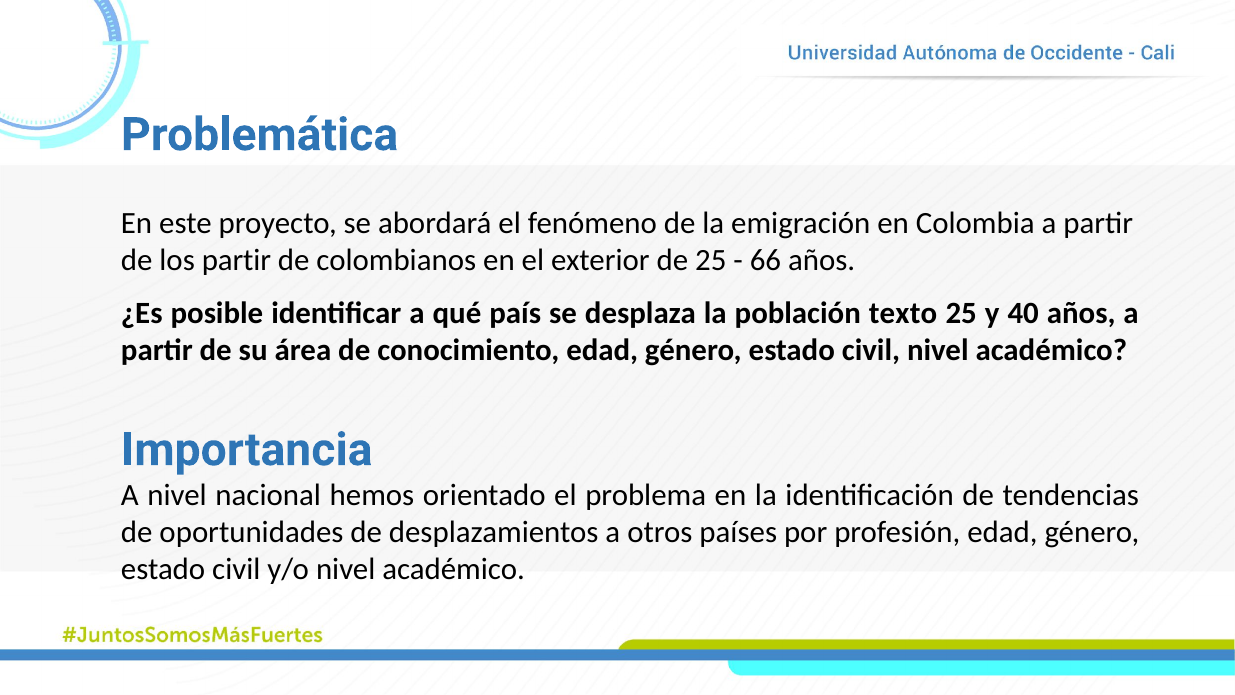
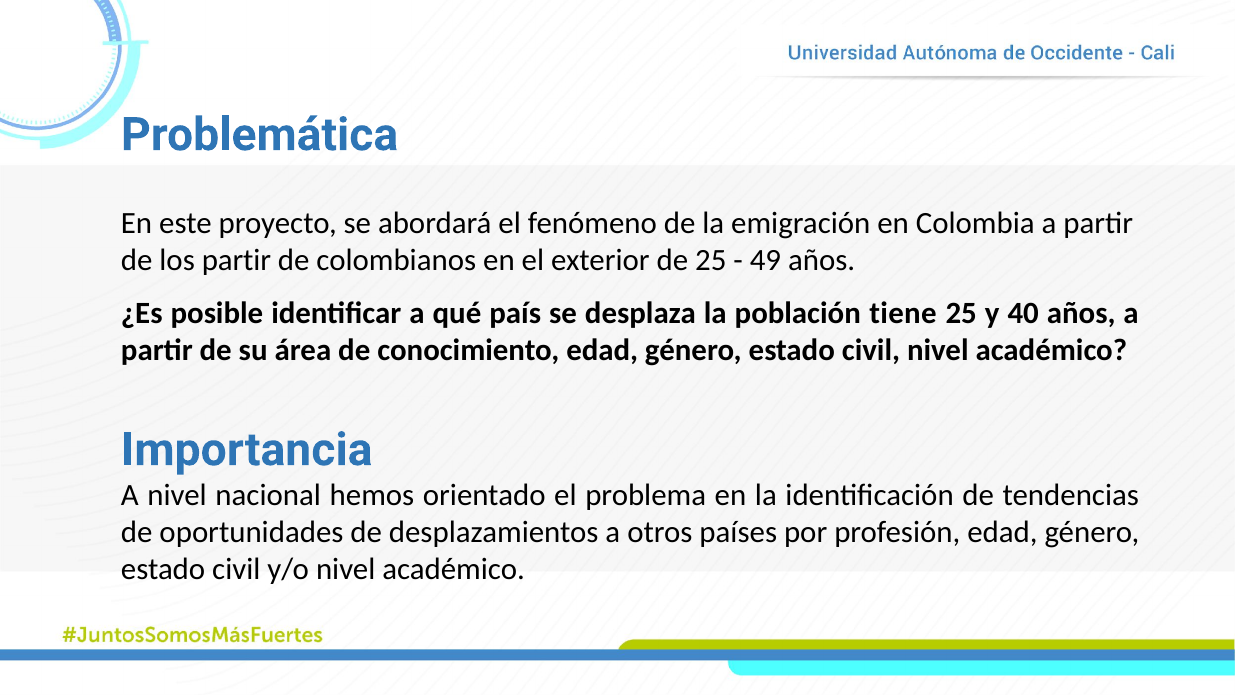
66: 66 -> 49 (765, 260)
texto: texto -> tiene (903, 313)
